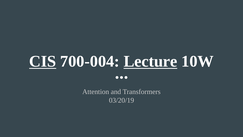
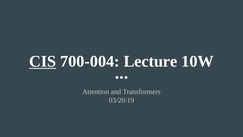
Lecture underline: present -> none (150, 61)
